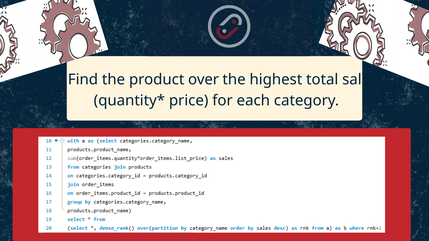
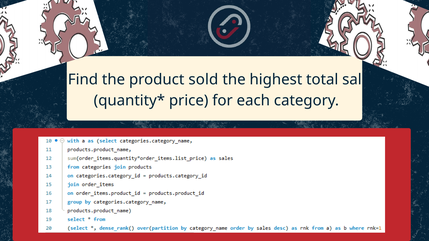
over: over -> sold (203, 80)
